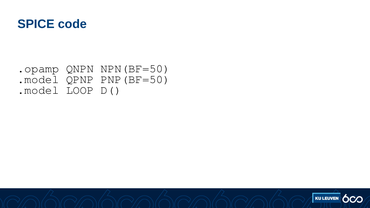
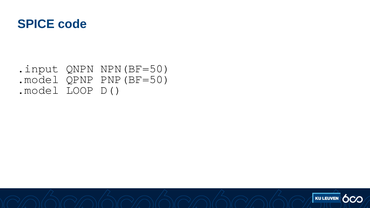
.opamp: .opamp -> .input (38, 69)
